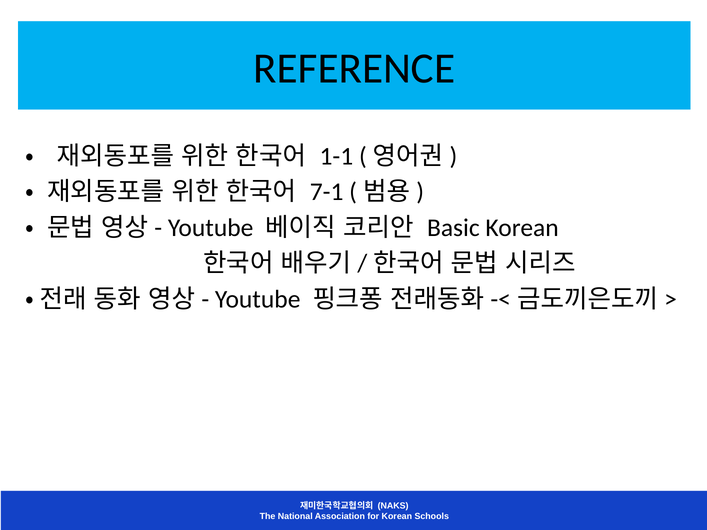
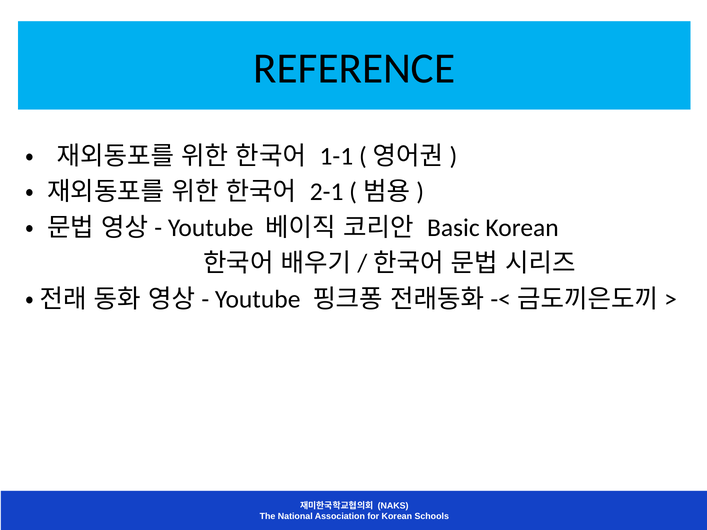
7-1: 7-1 -> 2-1 (327, 192)
